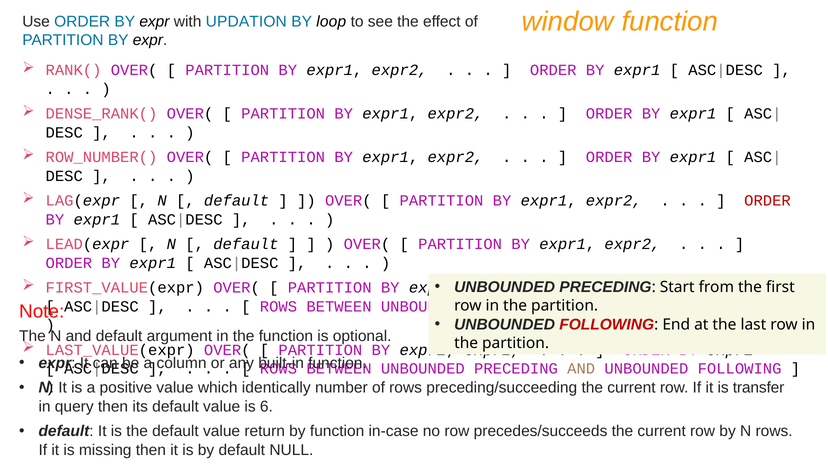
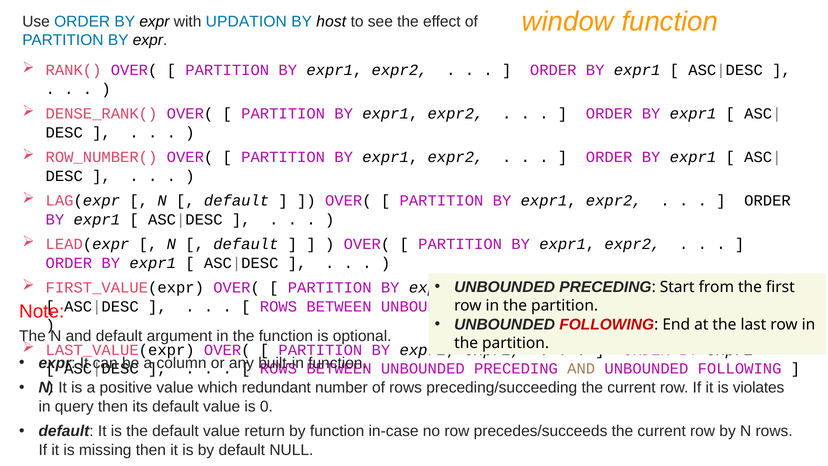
loop: loop -> host (331, 21)
ORDER colour: red -> black (768, 201)
identically: identically -> redundant (276, 388)
transfer: transfer -> violates (759, 388)
6: 6 -> 0 (266, 406)
